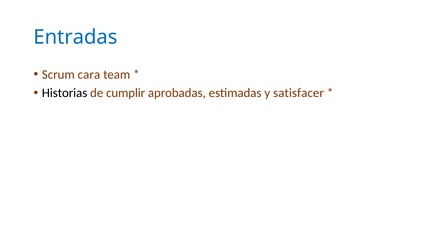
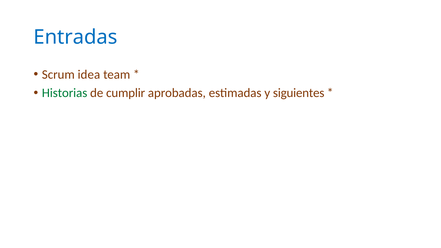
cara: cara -> idea (89, 75)
Historias colour: black -> green (65, 93)
satisfacer: satisfacer -> siguientes (299, 93)
